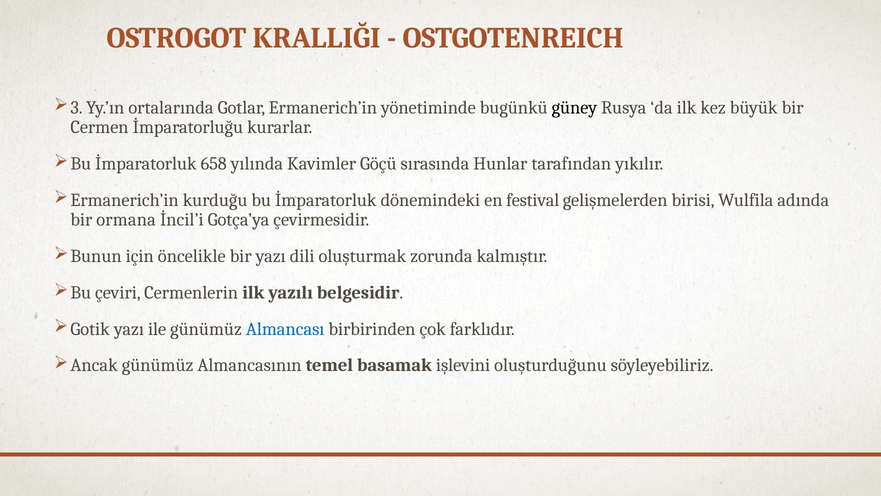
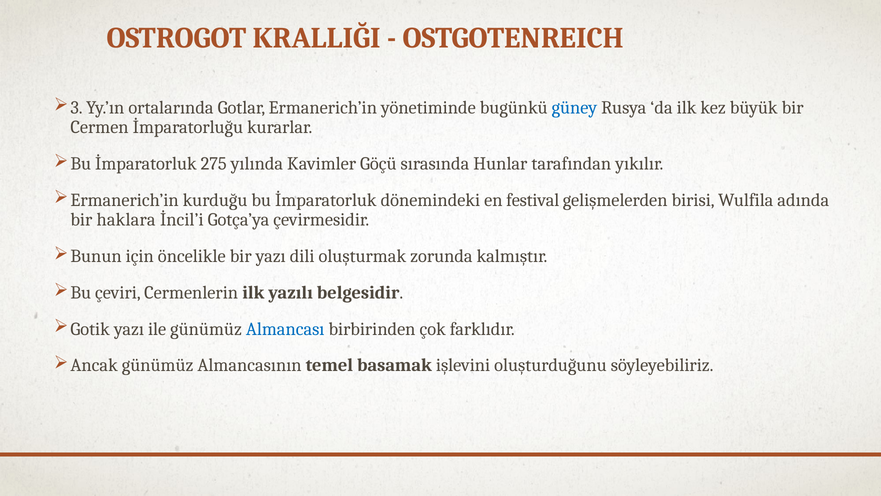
güney colour: black -> blue (574, 107)
658: 658 -> 275 (214, 164)
ormana: ormana -> haklara (126, 220)
